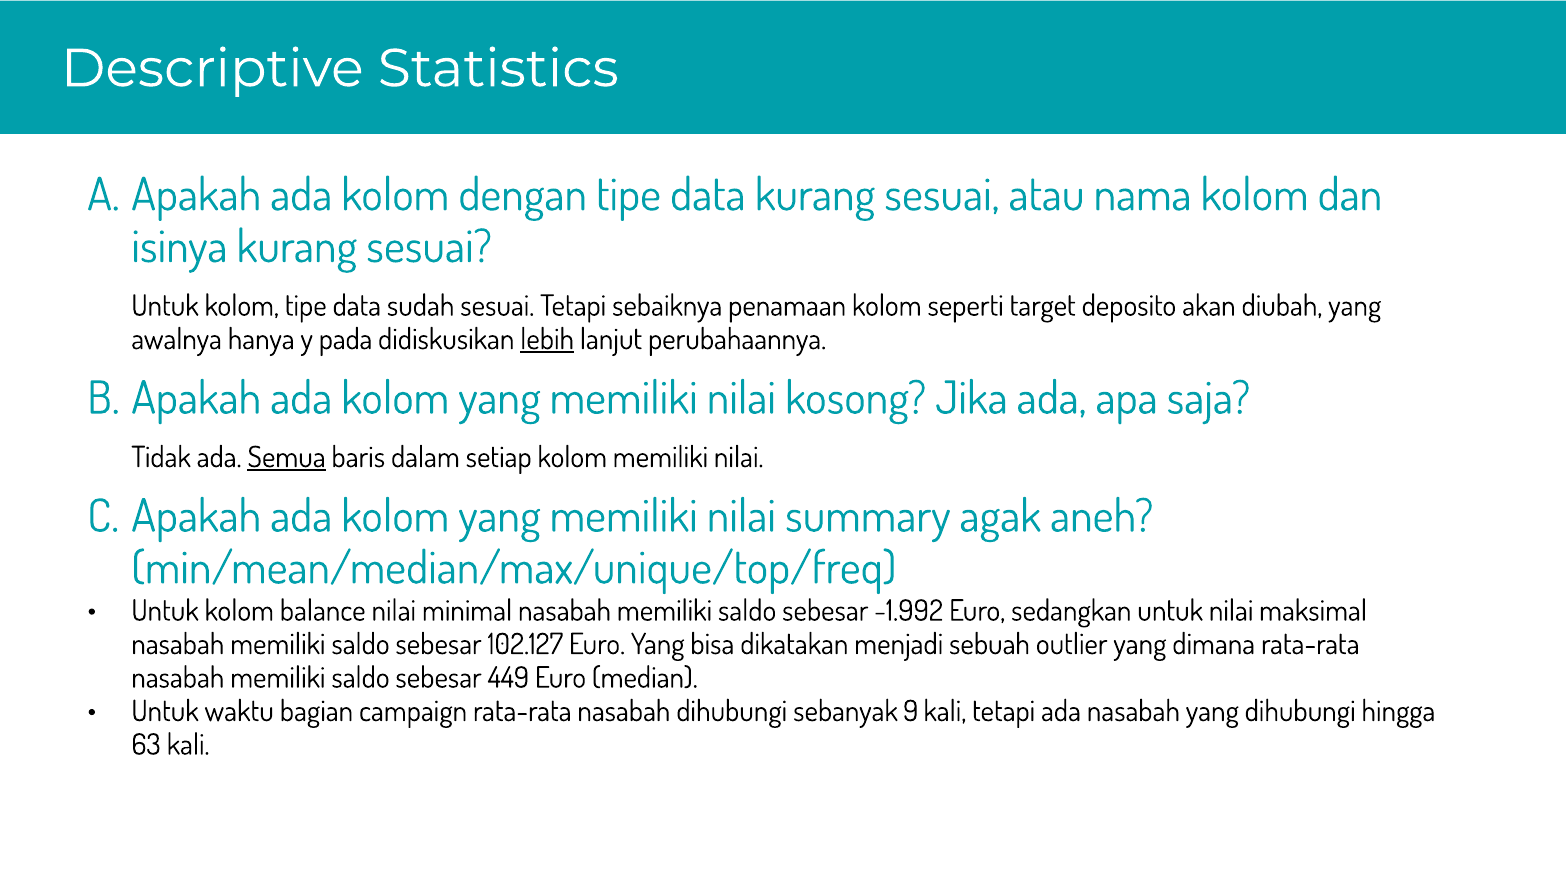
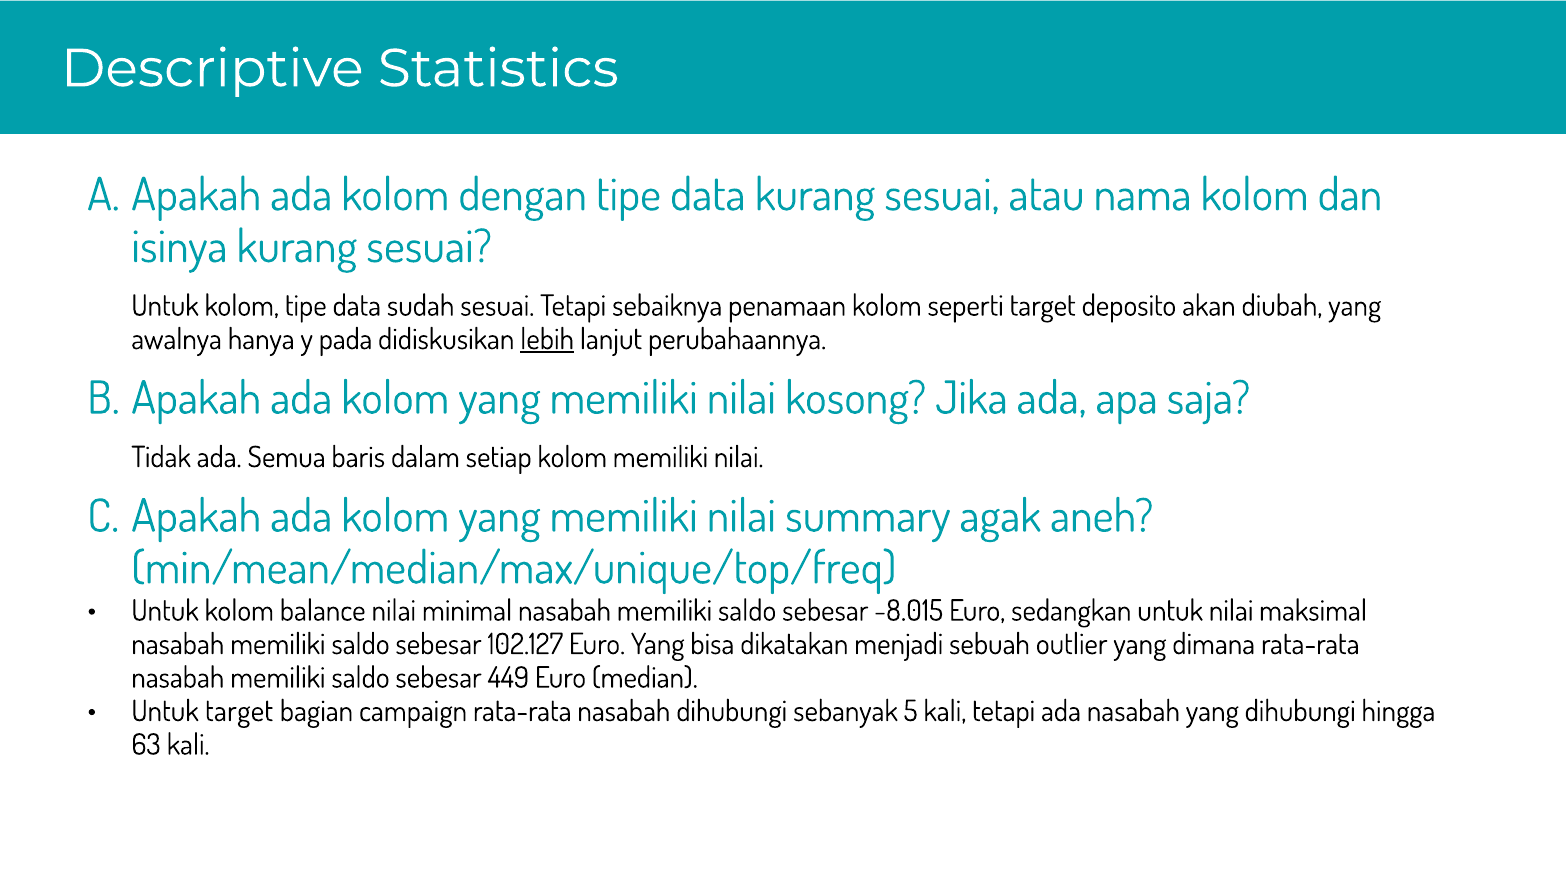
Semua underline: present -> none (287, 457)
-1.992: -1.992 -> -8.015 (909, 611)
Untuk waktu: waktu -> target (239, 711)
9: 9 -> 5 (911, 711)
